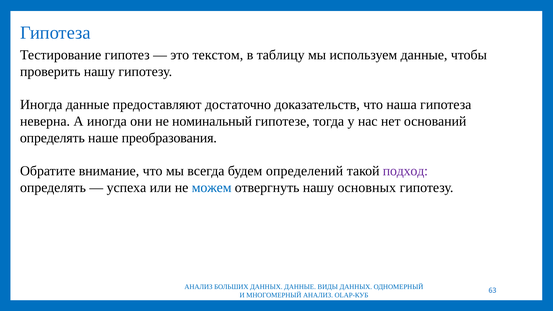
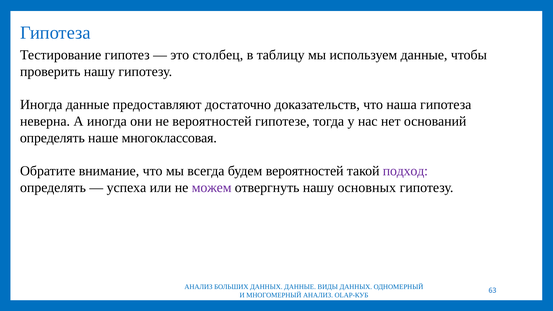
текстом: текстом -> столбец (218, 55)
не номинальный: номинальный -> вероятностей (212, 121)
преобразования: преобразования -> многоклассовая (169, 138)
будем определений: определений -> вероятностей (305, 171)
можем colour: blue -> purple (212, 188)
